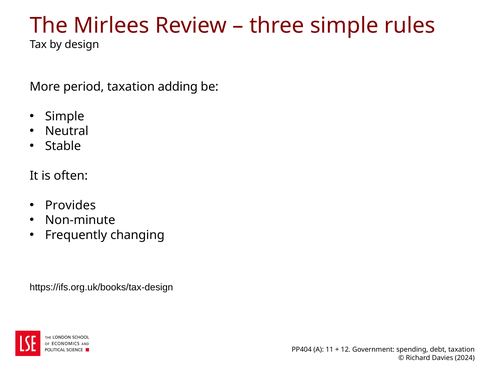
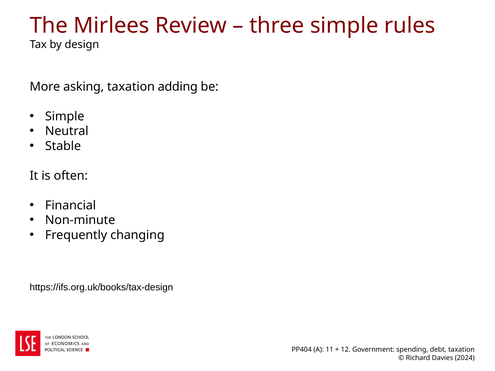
period: period -> asking (84, 87)
Provides: Provides -> Financial (71, 205)
